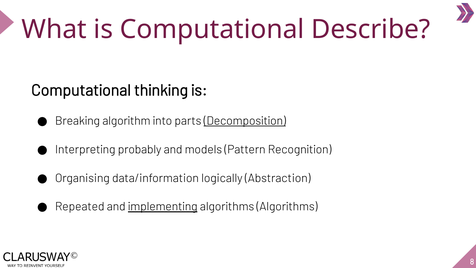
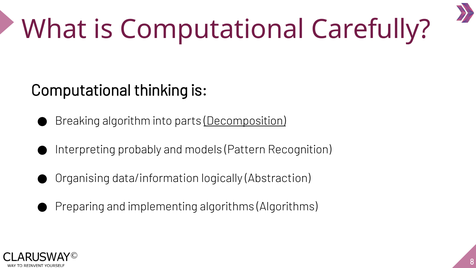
Describe: Describe -> Carefully (371, 29)
Repeated: Repeated -> Preparing (80, 207)
implementing underline: present -> none (163, 207)
